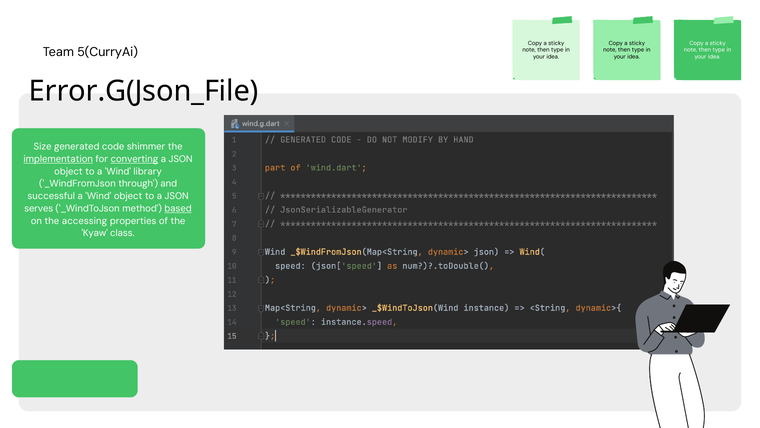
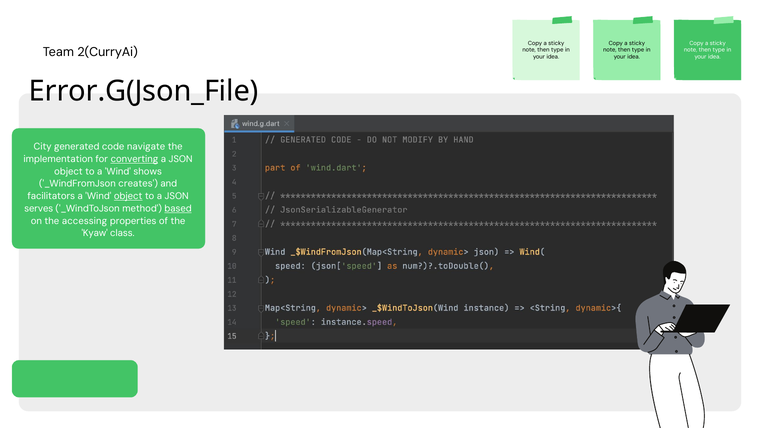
5(CurryAi: 5(CurryAi -> 2(CurryAi (108, 52)
Size: Size -> City (43, 147)
shimmer: shimmer -> navigate (146, 147)
implementation underline: present -> none (58, 159)
library: library -> shows (148, 171)
through: through -> creates (138, 184)
successful: successful -> facilitators (51, 196)
object underline: none -> present (128, 196)
